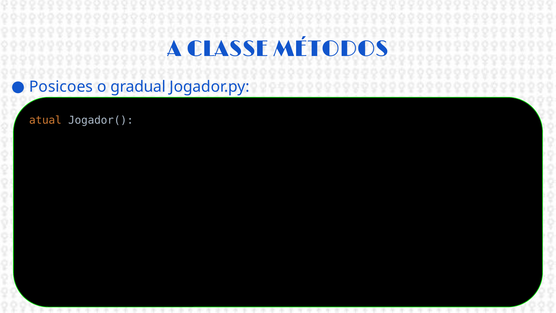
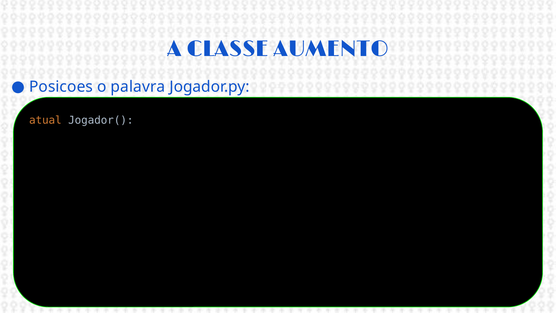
MÉTODOS: MÉTODOS -> AUMENTO (331, 49)
gradual: gradual -> palavra (138, 87)
